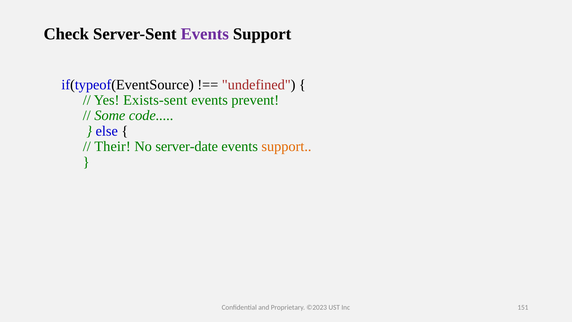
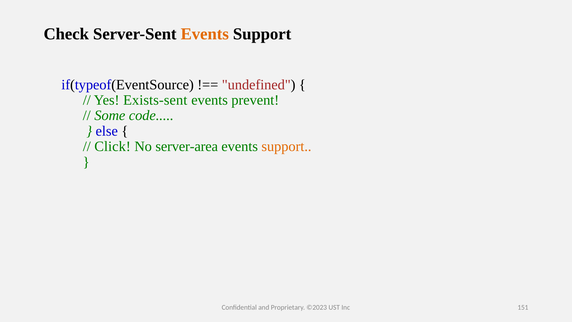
Events colour: purple -> orange (205, 34)
Their: Their -> Click (113, 146)
server-date: server-date -> server-area (187, 146)
